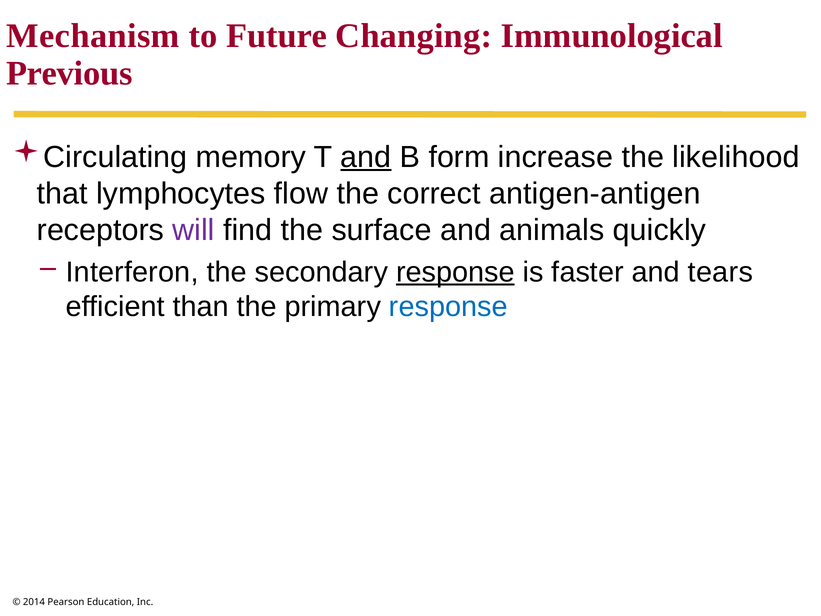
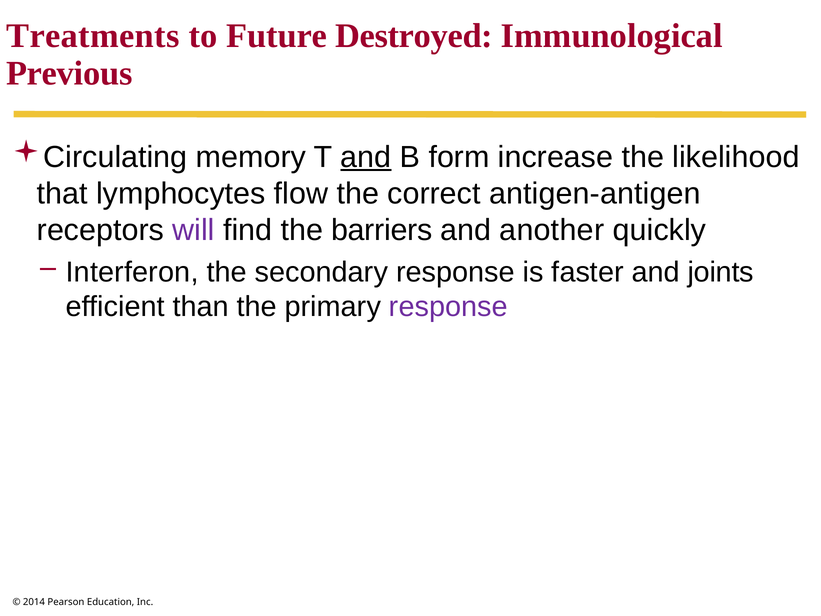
Mechanism: Mechanism -> Treatments (93, 36)
Changing: Changing -> Destroyed (414, 36)
surface: surface -> barriers (382, 230)
animals: animals -> another (552, 230)
response underline: present -> none (455, 272)
tears: tears -> joints (721, 272)
response colour: blue -> purple (448, 307)
